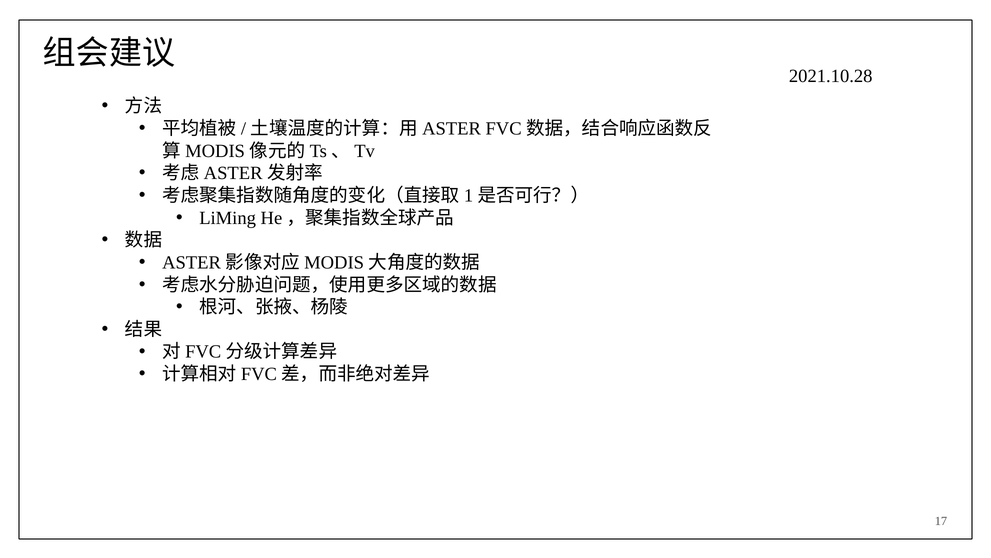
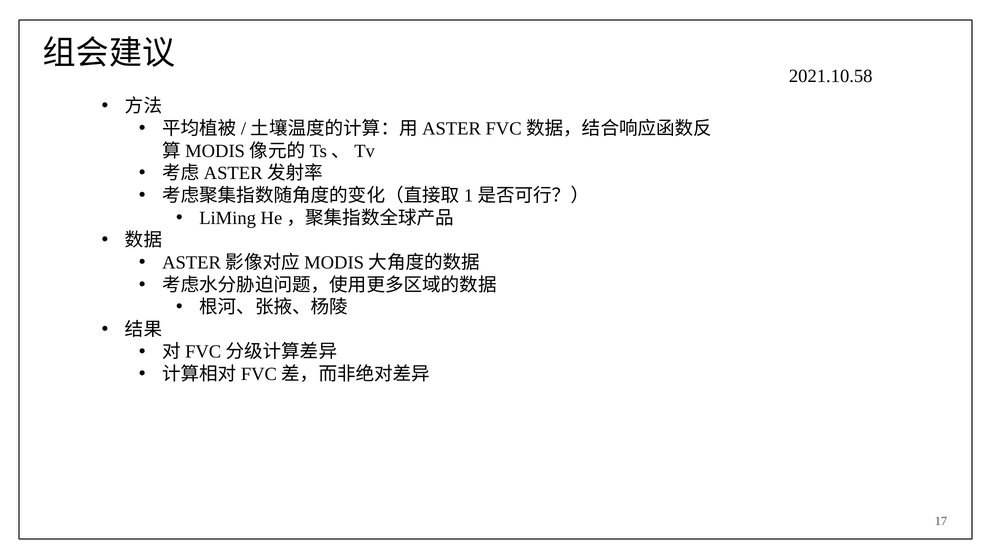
2021.10.28: 2021.10.28 -> 2021.10.58 (831, 76)
